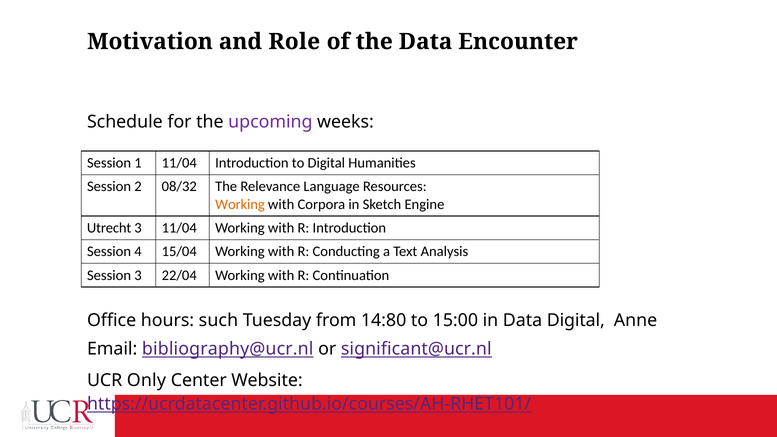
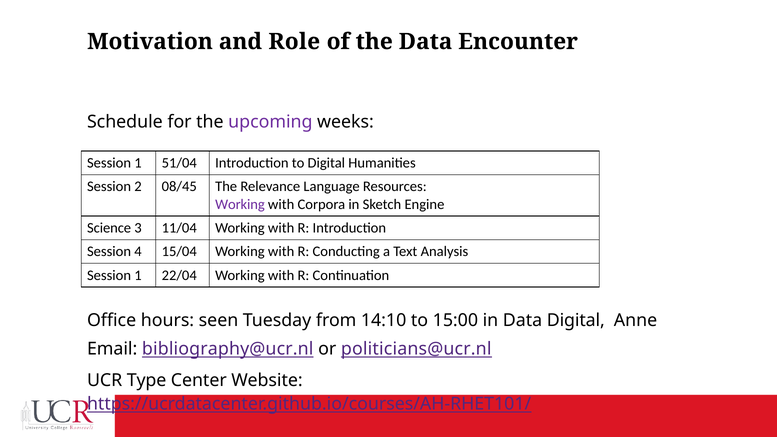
1 11/04: 11/04 -> 51/04 (179, 163)
08/32: 08/32 -> 08/45 (179, 187)
Working colour: orange -> purple (240, 204)
Utrecht: Utrecht -> Science (109, 228)
3: 3 -> 1 (138, 275)
such: such -> seen (219, 320)
14:80: 14:80 -> 14:10 (384, 320)
significant@ucr.nl: significant@ucr.nl -> politicians@ucr.nl (416, 349)
Only: Only -> Type (147, 380)
